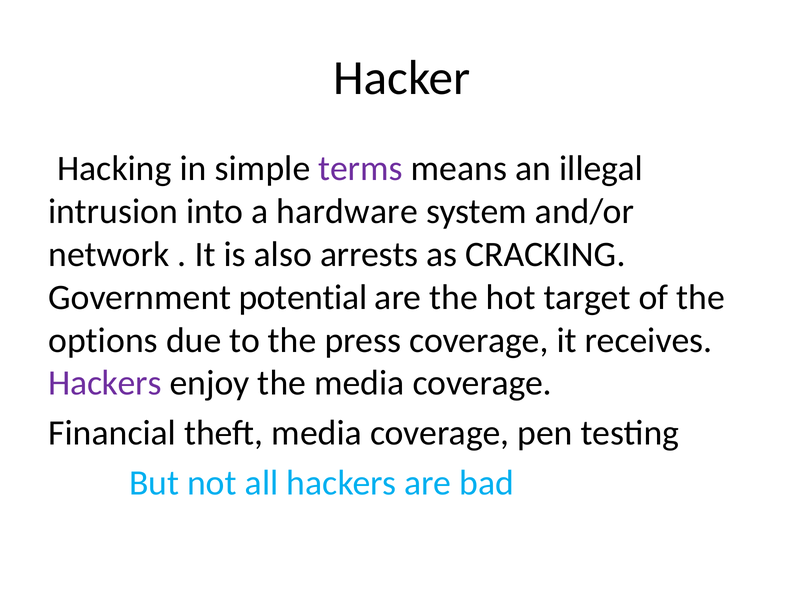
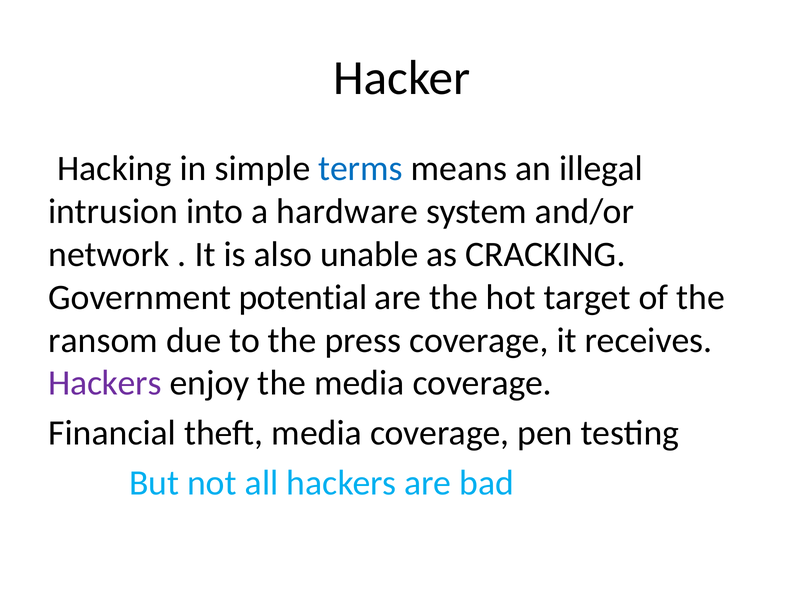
terms colour: purple -> blue (361, 169)
arrests: arrests -> unable (369, 254)
options: options -> ransom (103, 340)
